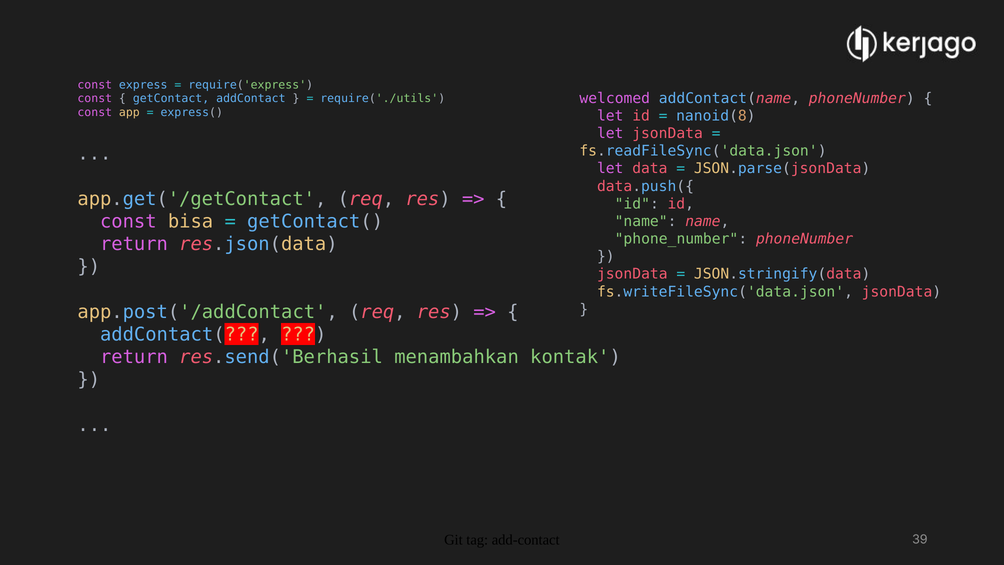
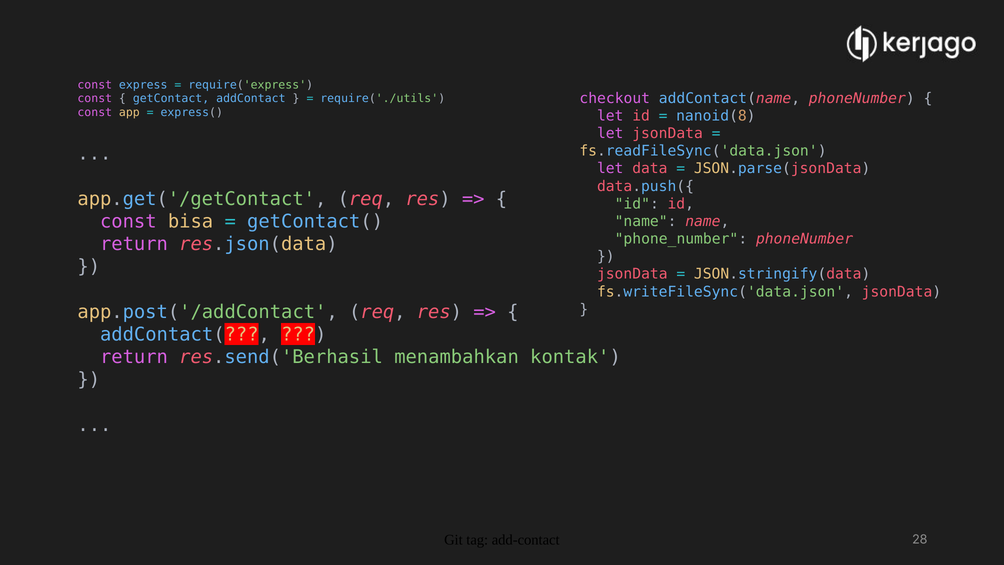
welcomed: welcomed -> checkout (615, 98)
39: 39 -> 28 (920, 539)
